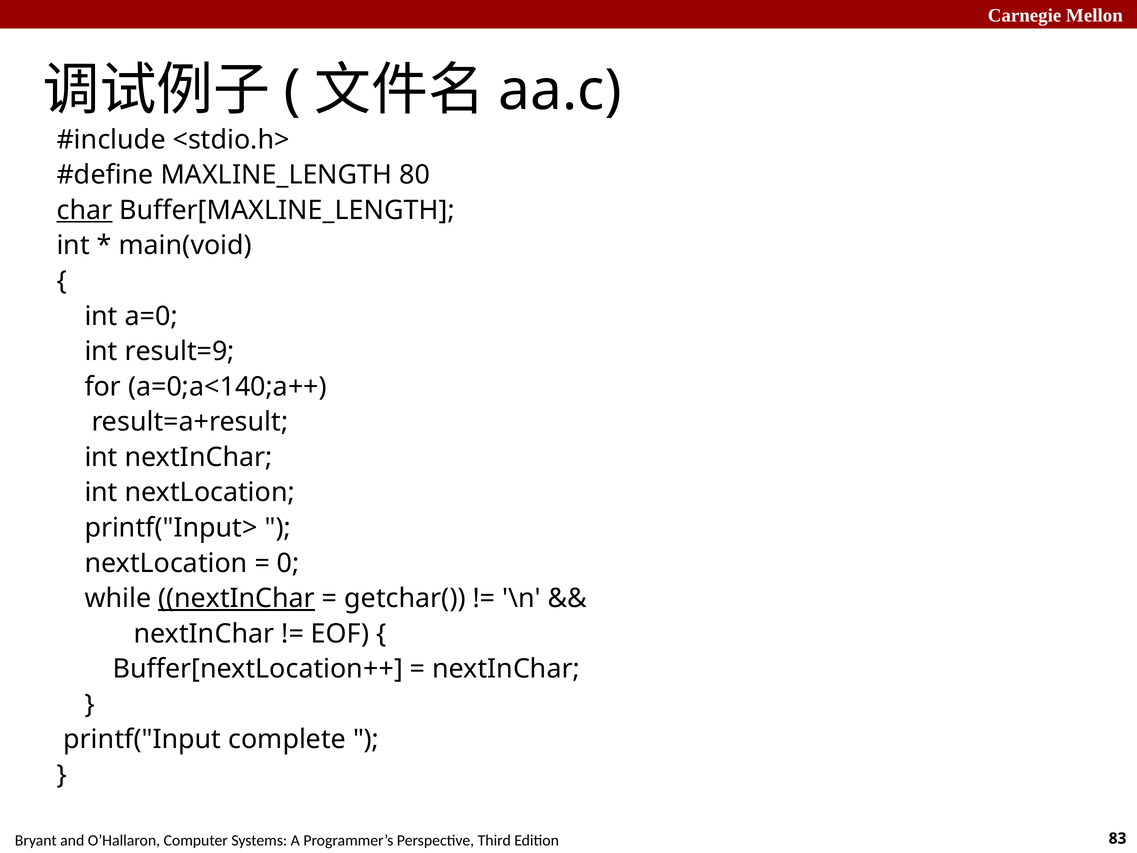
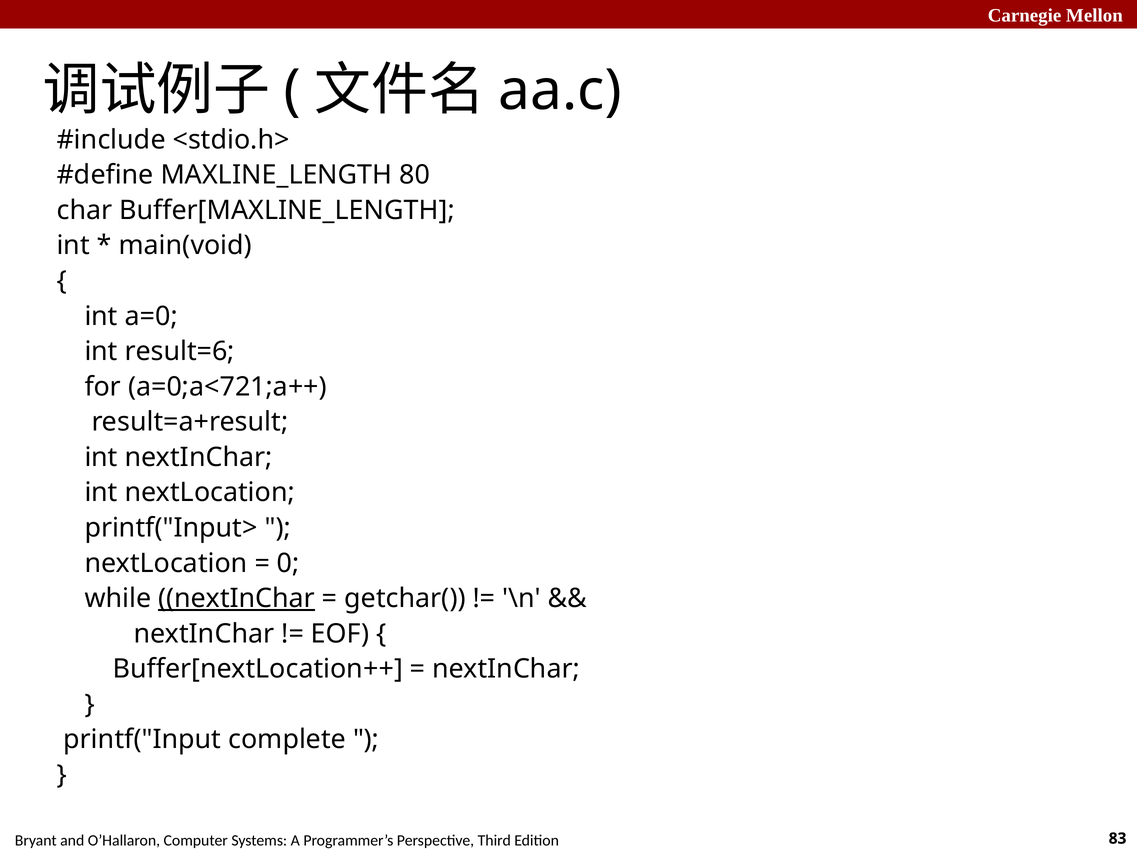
char underline: present -> none (84, 210)
result=9: result=9 -> result=6 (180, 351)
a=0;a<140;a++: a=0;a<140;a++ -> a=0;a<721;a++ (227, 387)
